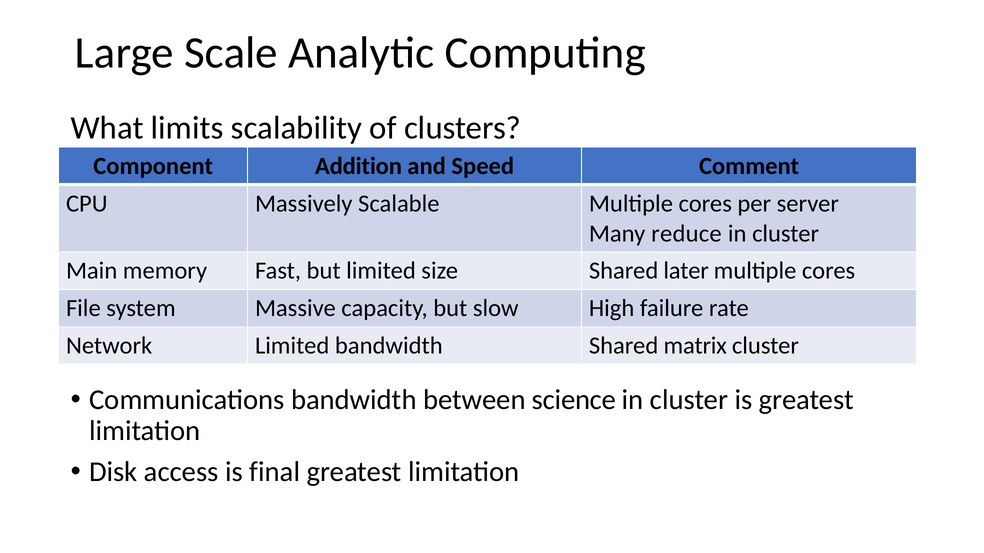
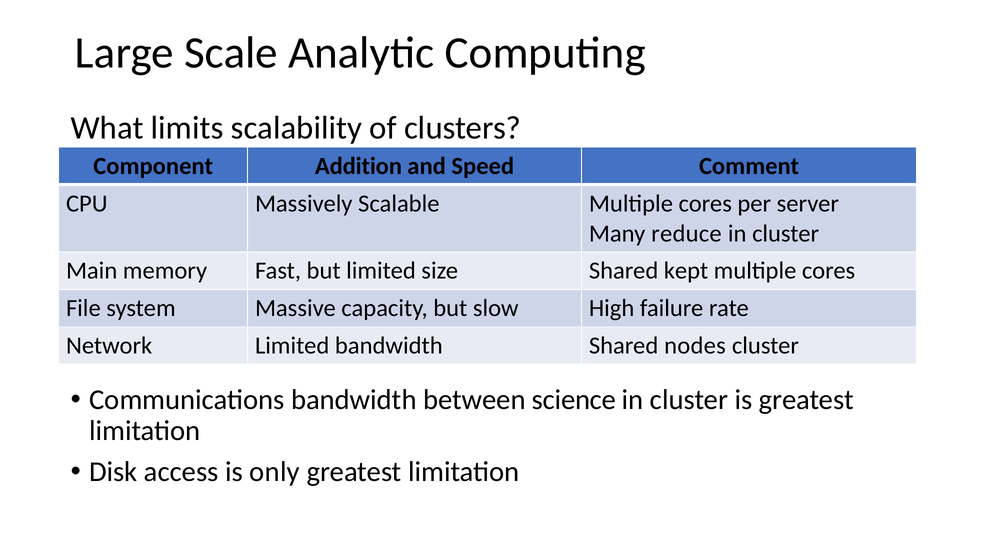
later: later -> kept (686, 271)
matrix: matrix -> nodes (695, 346)
final: final -> only (275, 472)
